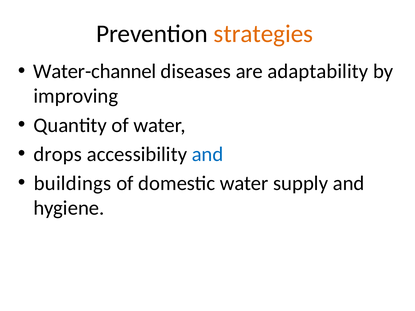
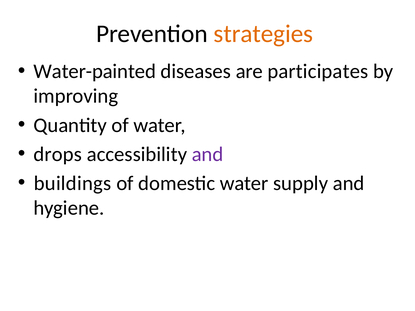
Water-channel: Water-channel -> Water-painted (95, 71)
adaptability: adaptability -> participates (318, 71)
and colour: blue -> purple (208, 154)
